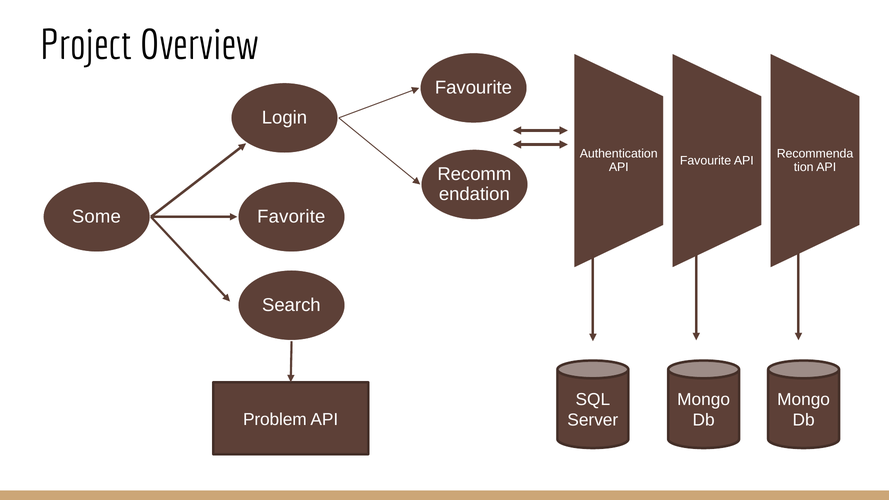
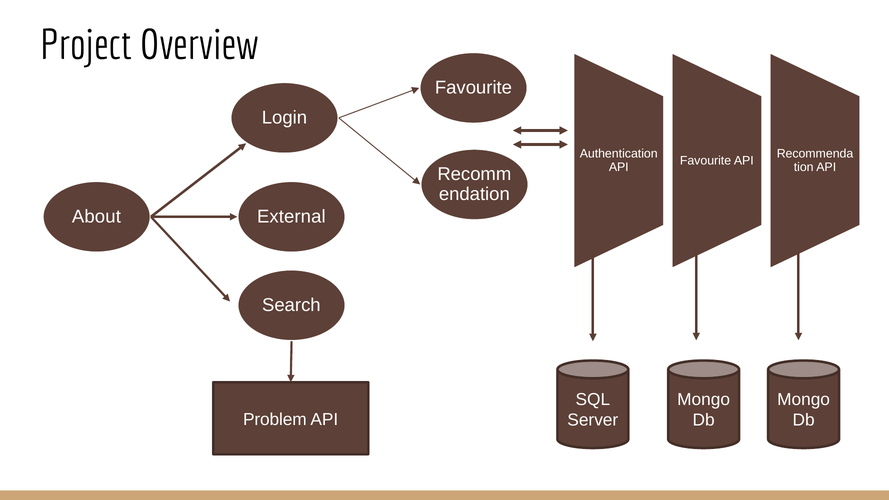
Some: Some -> About (96, 217)
Favorite: Favorite -> External (291, 217)
